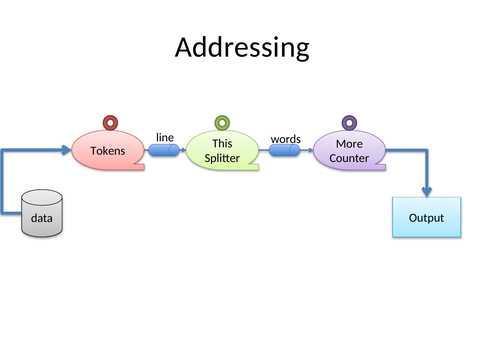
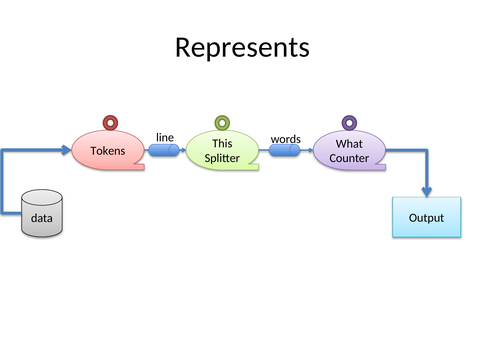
Addressing: Addressing -> Represents (242, 47)
More: More -> What (349, 144)
